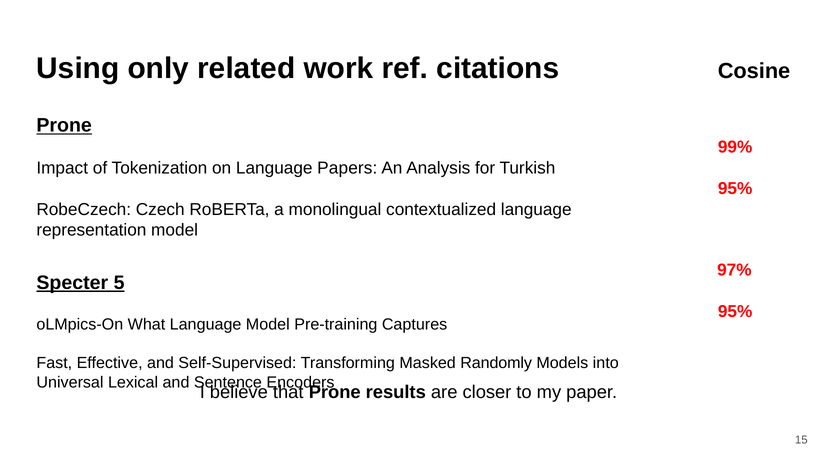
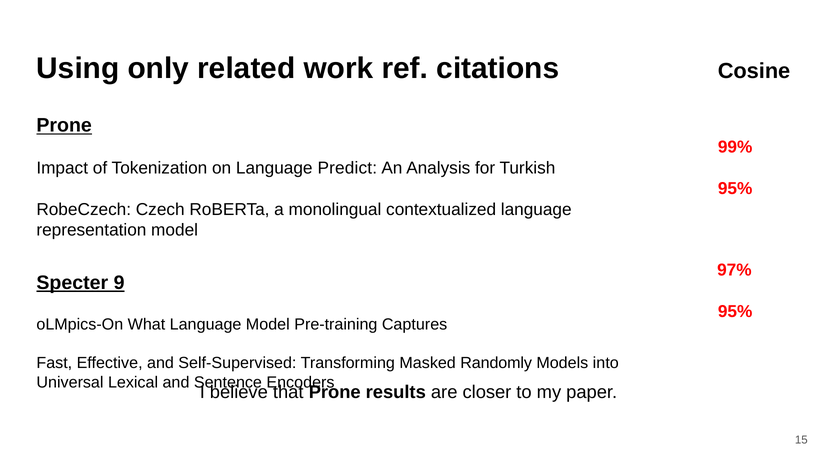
Papers: Papers -> Predict (347, 168)
5: 5 -> 9 (119, 283)
